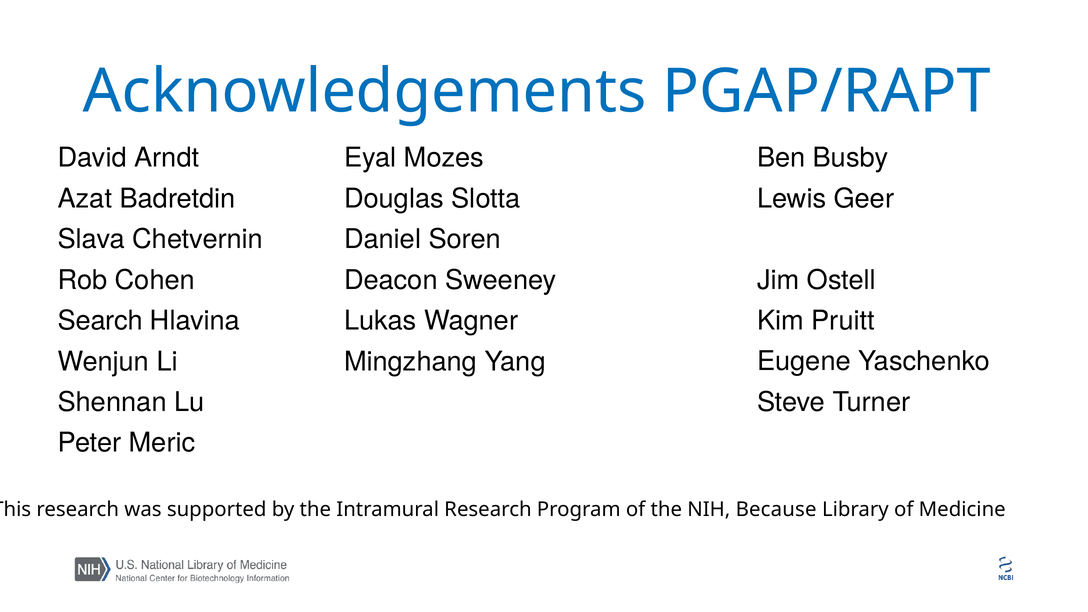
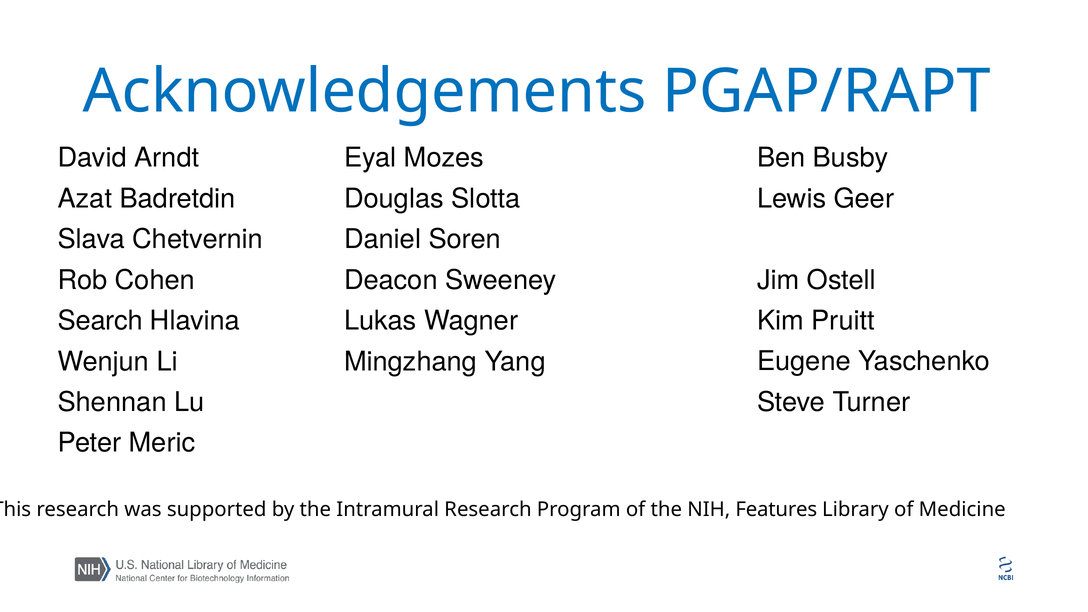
Because: Because -> Features (776, 509)
